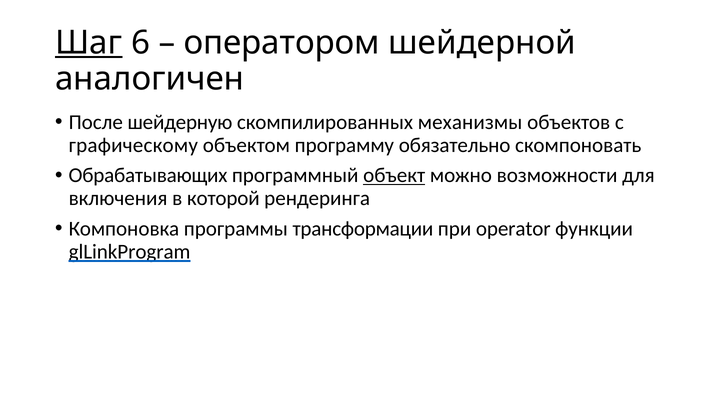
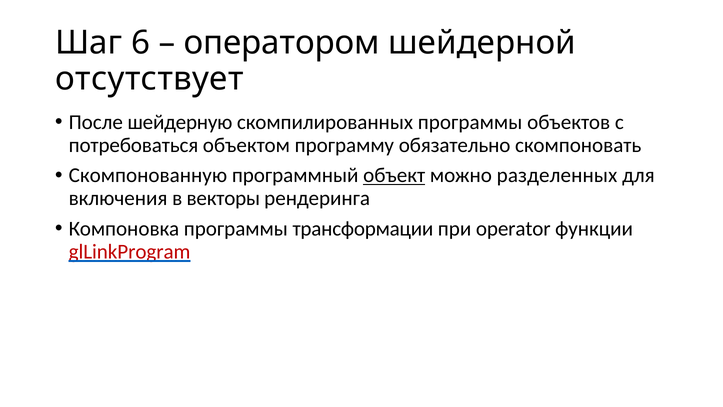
Шаг underline: present -> none (89, 43)
аналогичен: аналогичен -> отсутствует (149, 79)
скомпилированных механизмы: механизмы -> программы (470, 122)
графическому: графическому -> потребоваться (133, 145)
Обрабатывающих: Обрабатывающих -> Скомпонованную (148, 175)
возможности: возможности -> разделенных (557, 175)
которой: которой -> векторы (223, 198)
glLinkProgram colour: black -> red (130, 252)
